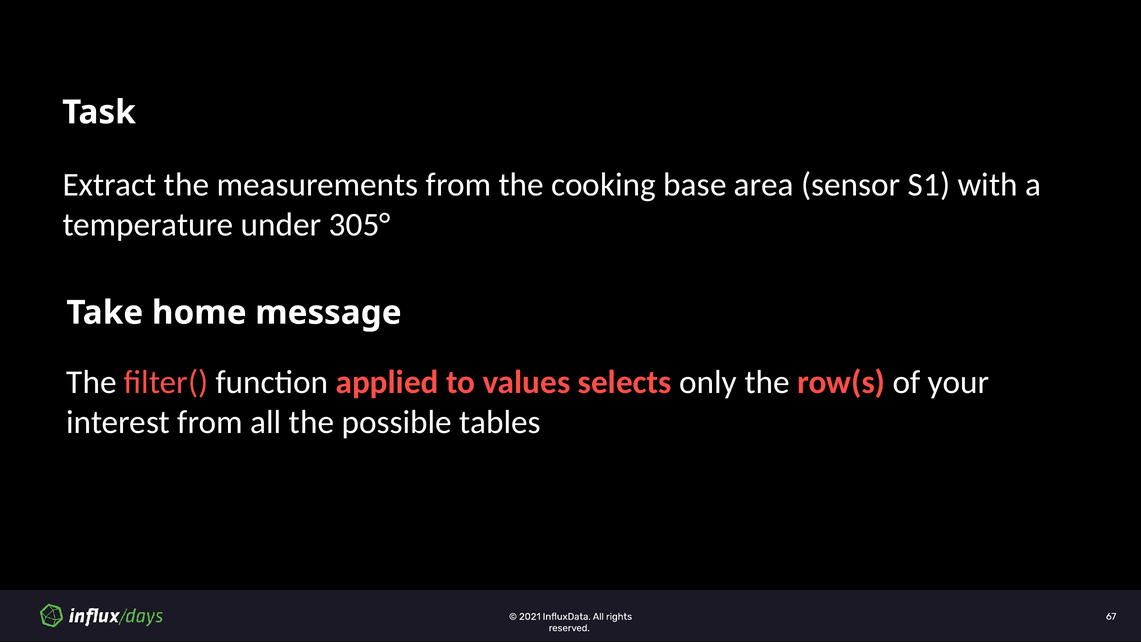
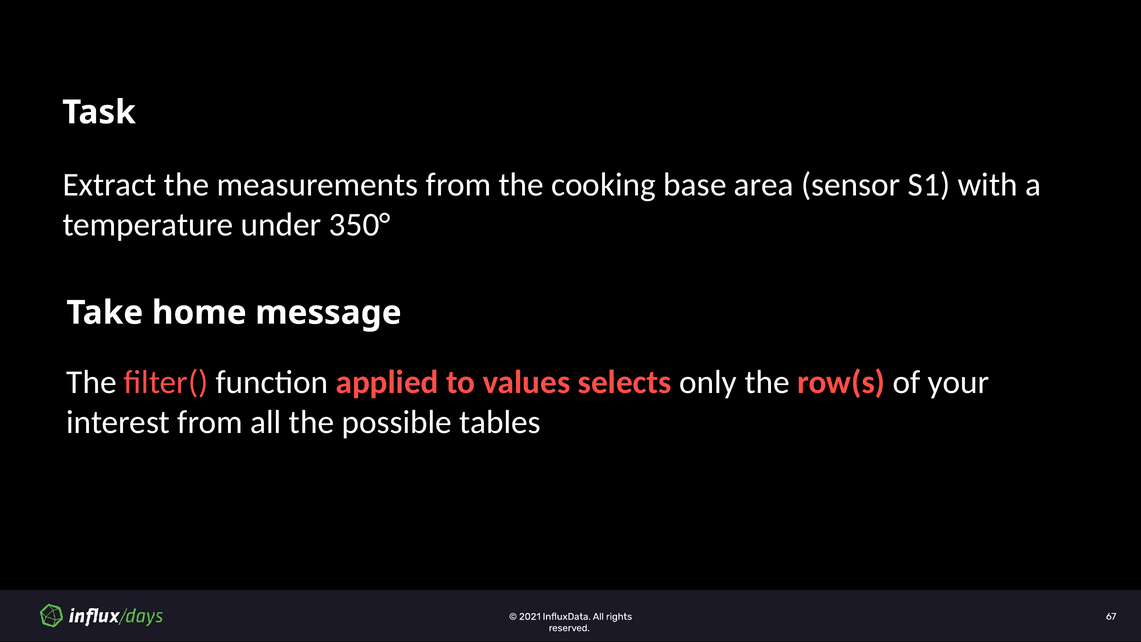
305°: 305° -> 350° (360, 225)
